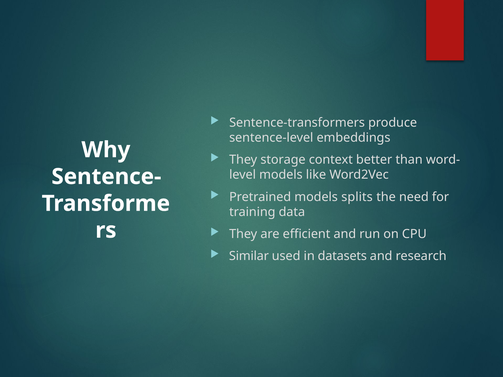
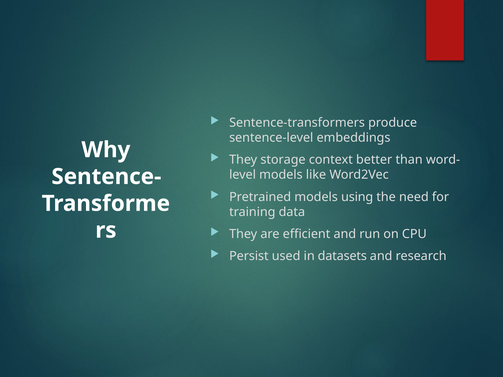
splits: splits -> using (357, 197)
Similar: Similar -> Persist (249, 256)
